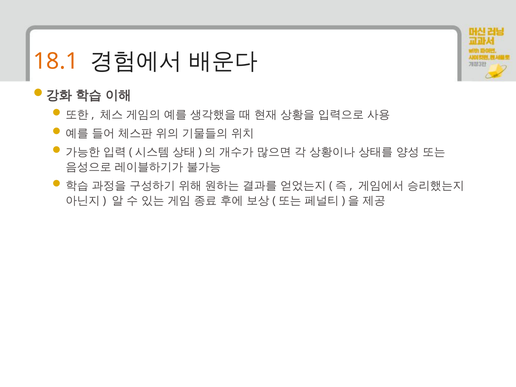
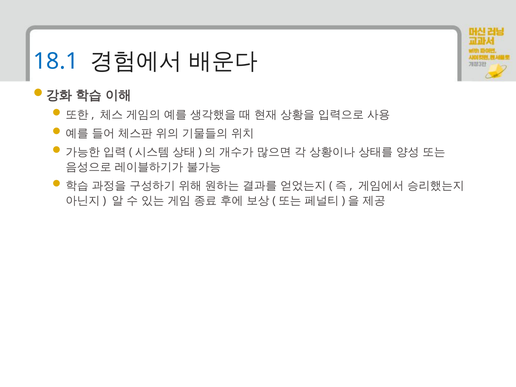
18.1 colour: orange -> blue (56, 61)
